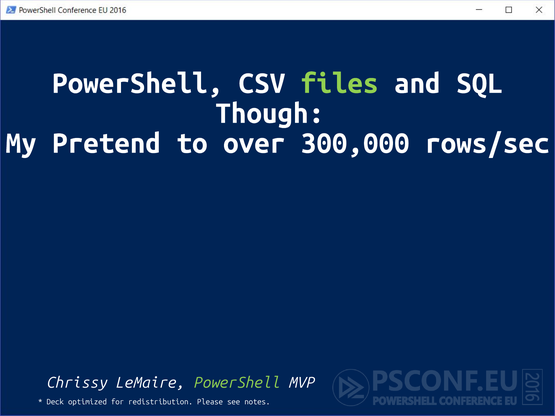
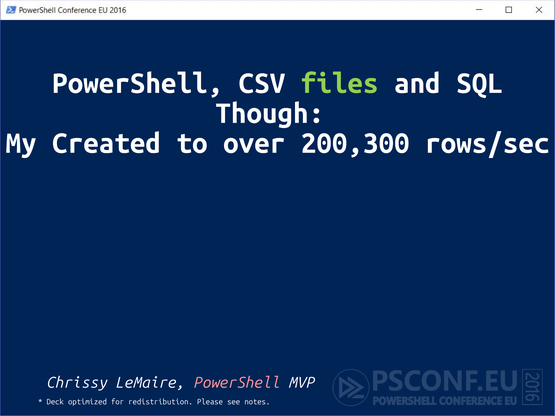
Pretend: Pretend -> Created (107, 144)
300,000: 300,000 -> 200,300 (355, 144)
PowerShell colour: light green -> pink (237, 383)
